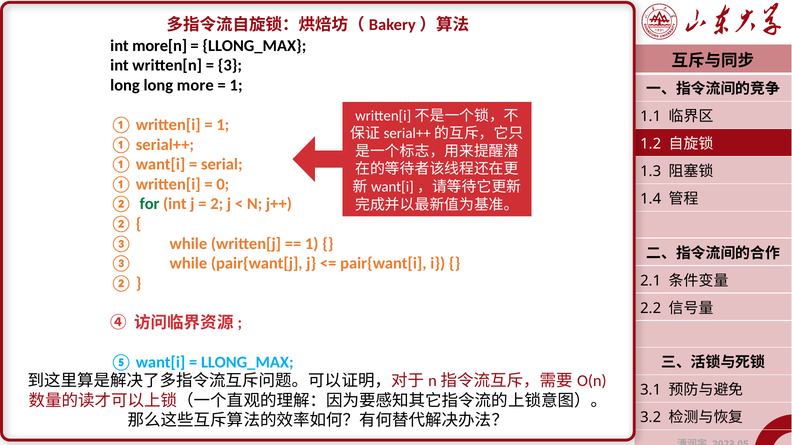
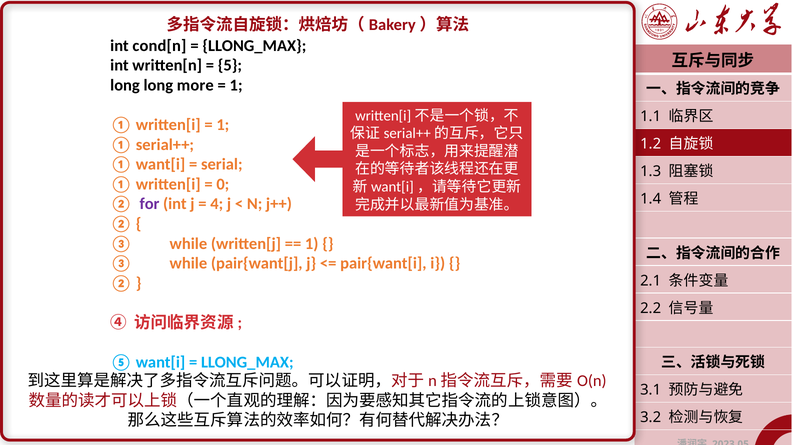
more[n: more[n -> cond[n (159, 46)
3: 3 -> 5 (230, 66)
for colour: green -> purple (150, 204)
2: 2 -> 4 (217, 204)
